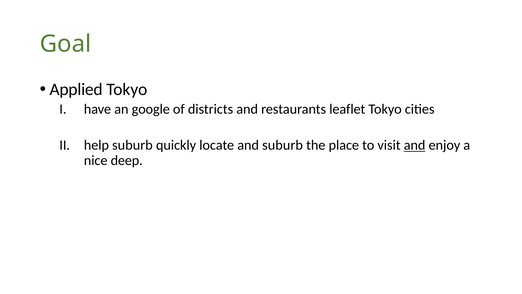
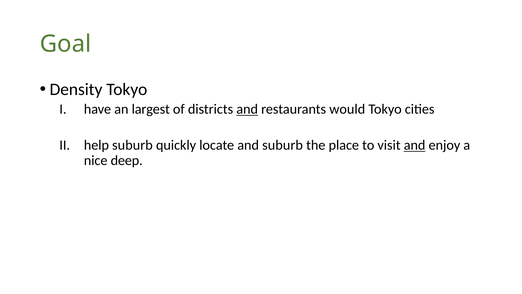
Applied: Applied -> Density (76, 89)
google: google -> largest (151, 109)
and underline: none -> present (247, 109)
leaflet: leaflet -> would (347, 109)
